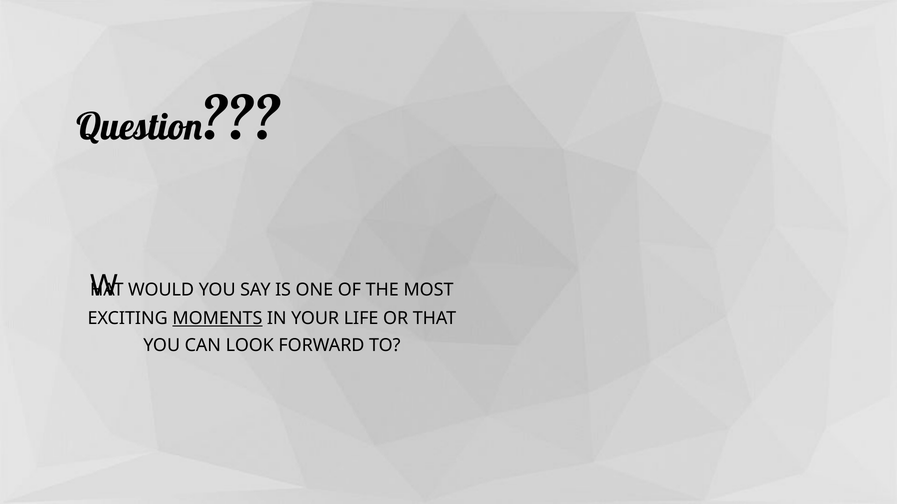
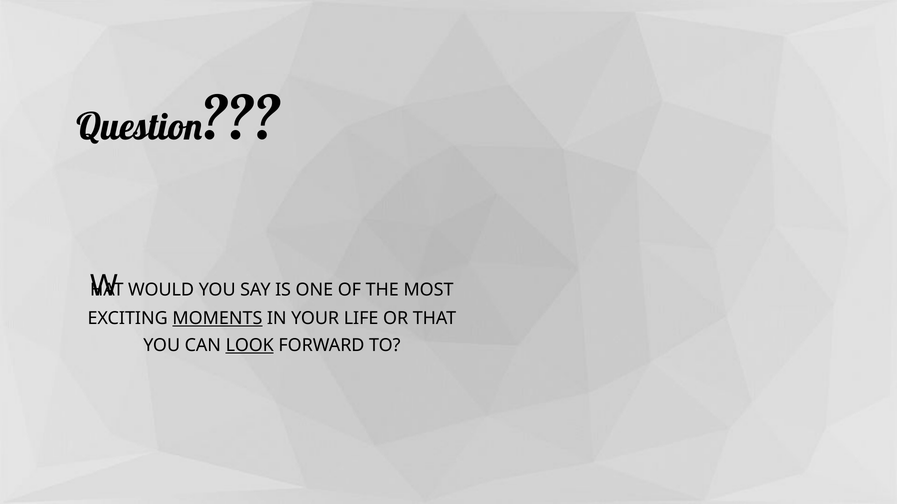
LOOK underline: none -> present (250, 346)
